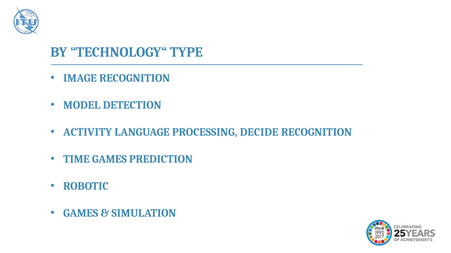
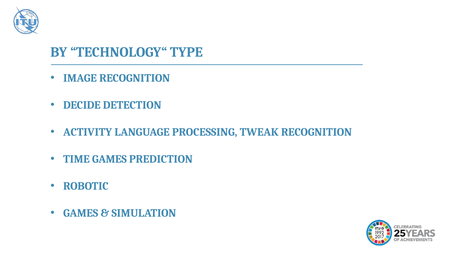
MODEL: MODEL -> DECIDE (82, 105)
DECIDE: DECIDE -> TWEAK (259, 132)
